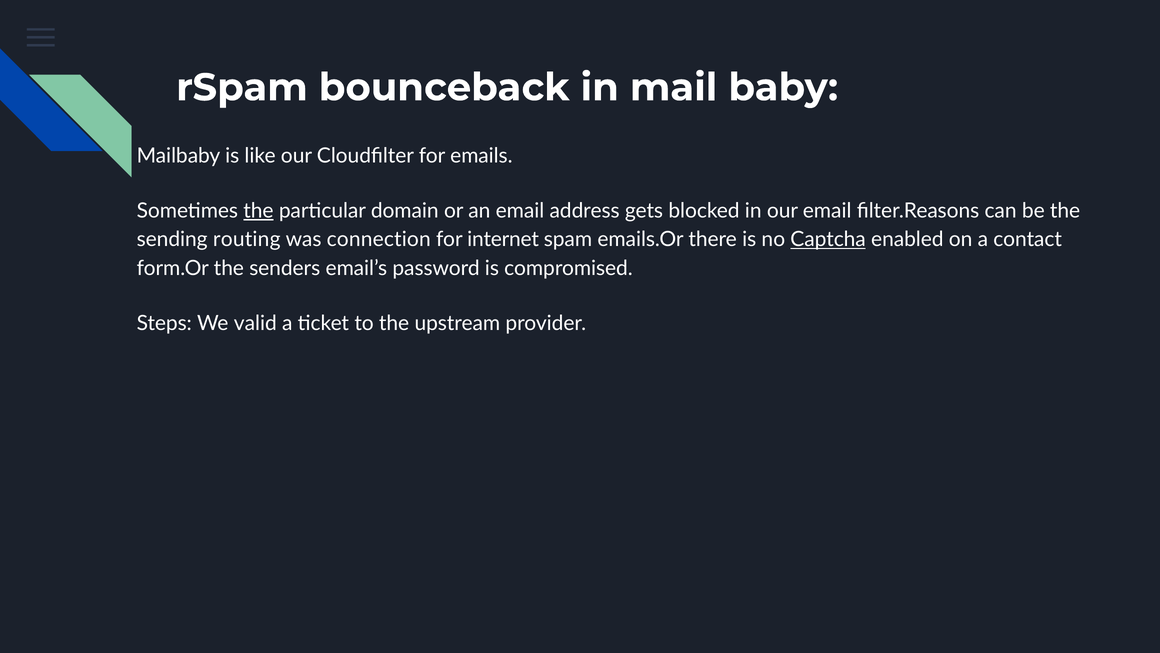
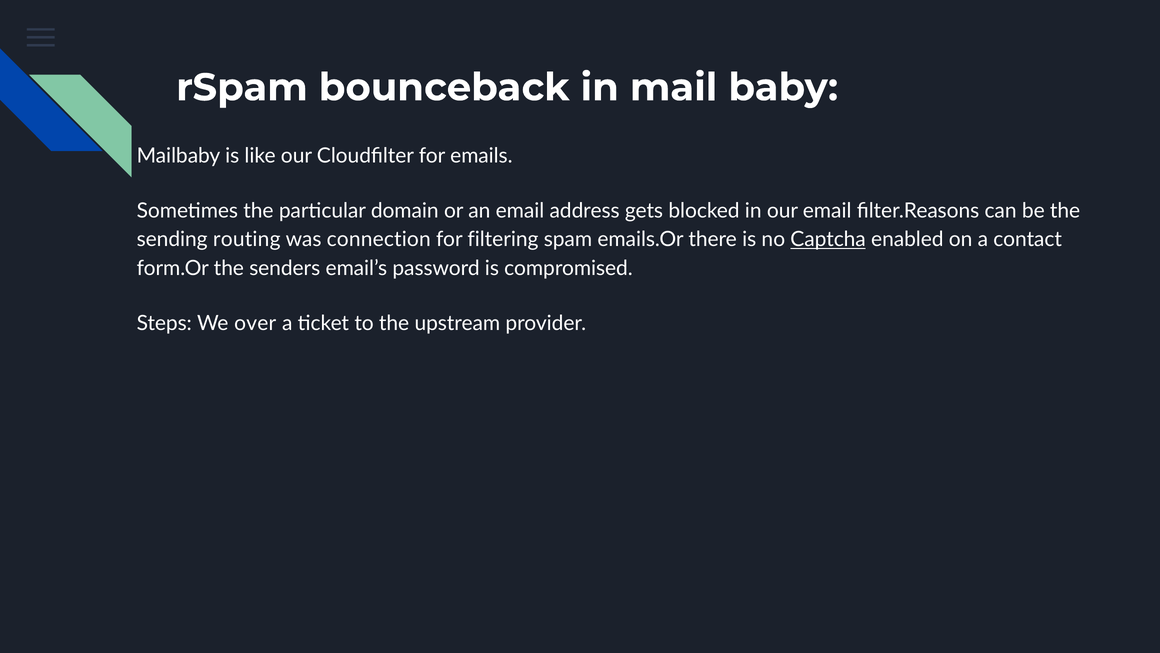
the underline: present -> none (258, 210)
internet: internet -> filtering (503, 239)
valid: valid -> over (255, 323)
